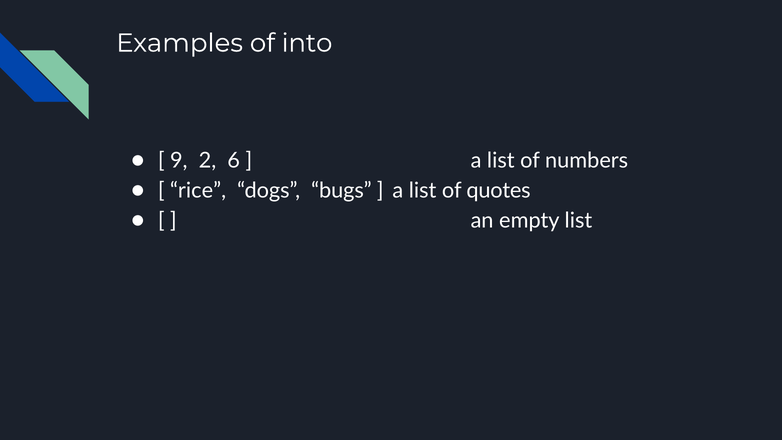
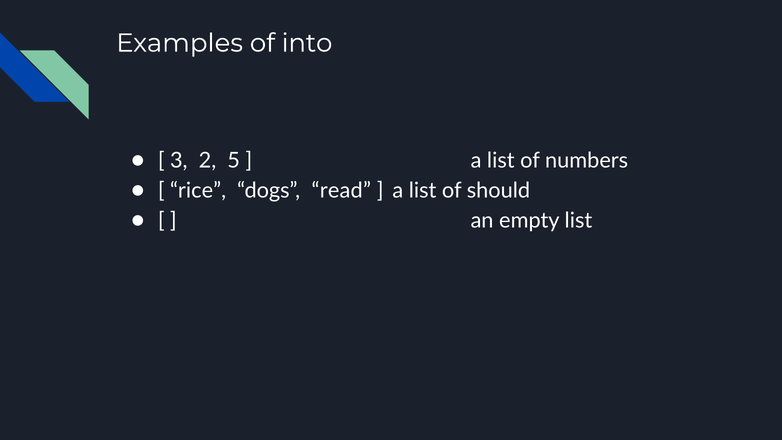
9: 9 -> 3 (179, 160)
6: 6 -> 5 (234, 160)
bugs: bugs -> read (341, 190)
quotes: quotes -> should (498, 190)
